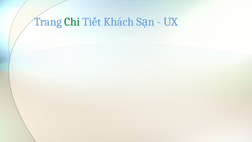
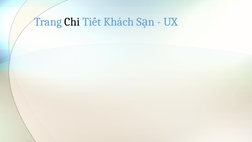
Chi colour: green -> black (72, 22)
